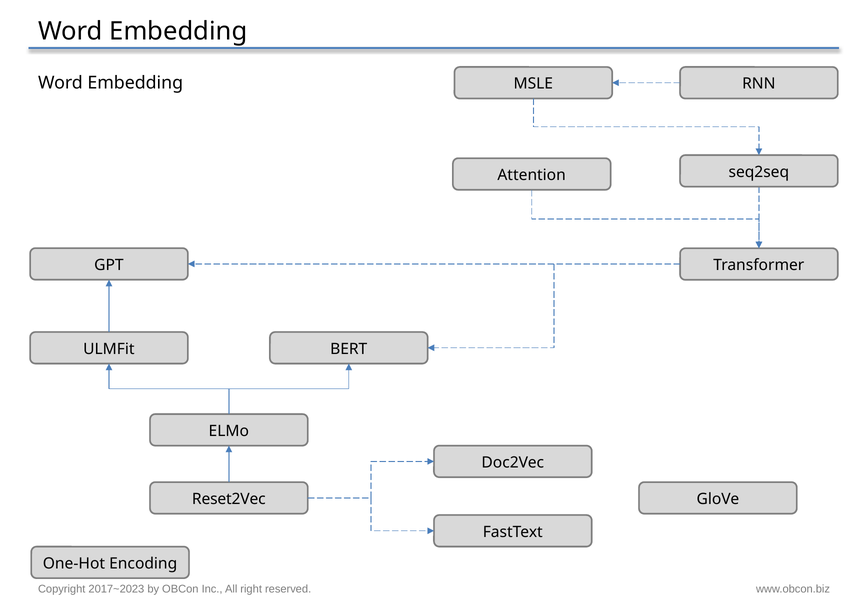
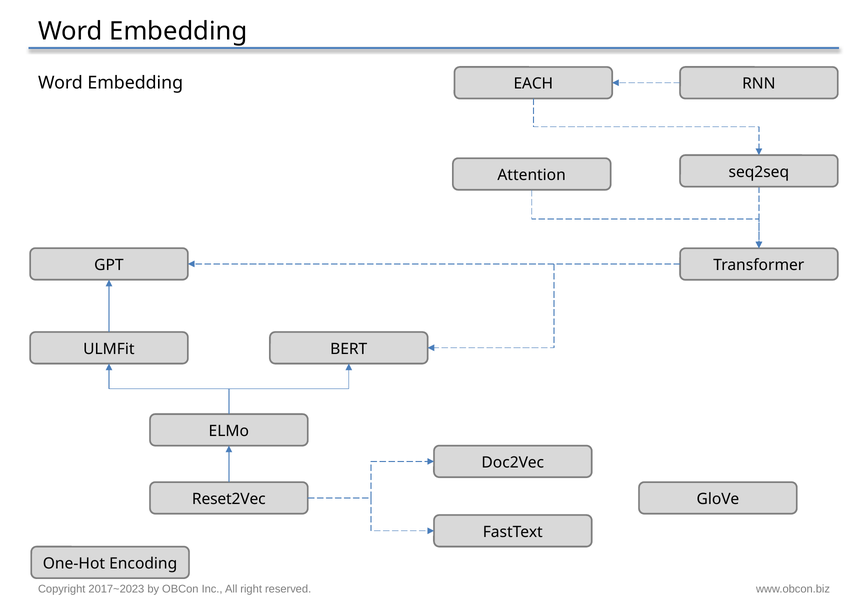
MSLE: MSLE -> EACH (533, 84)
